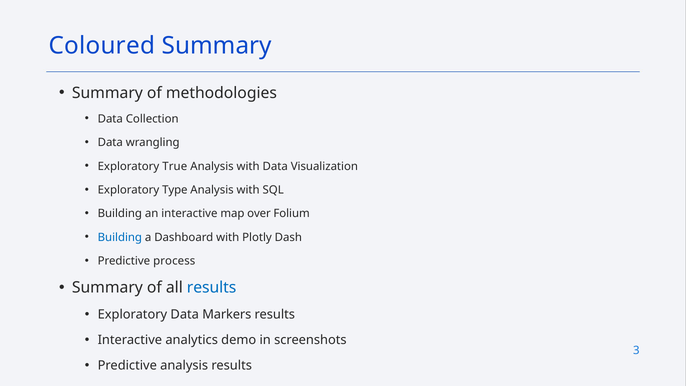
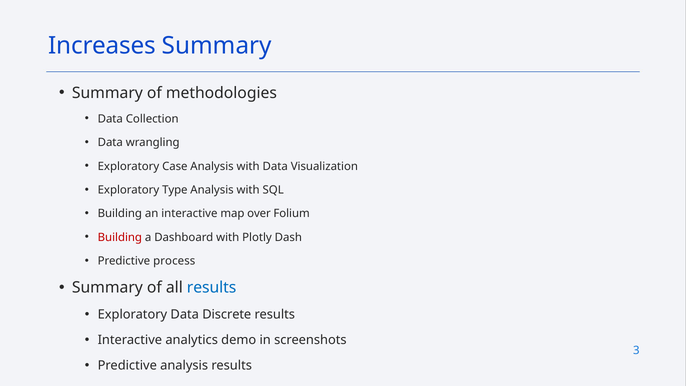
Coloured: Coloured -> Increases (102, 46)
True: True -> Case (175, 166)
Building colour: blue -> red (120, 237)
Markers: Markers -> Discrete (227, 315)
